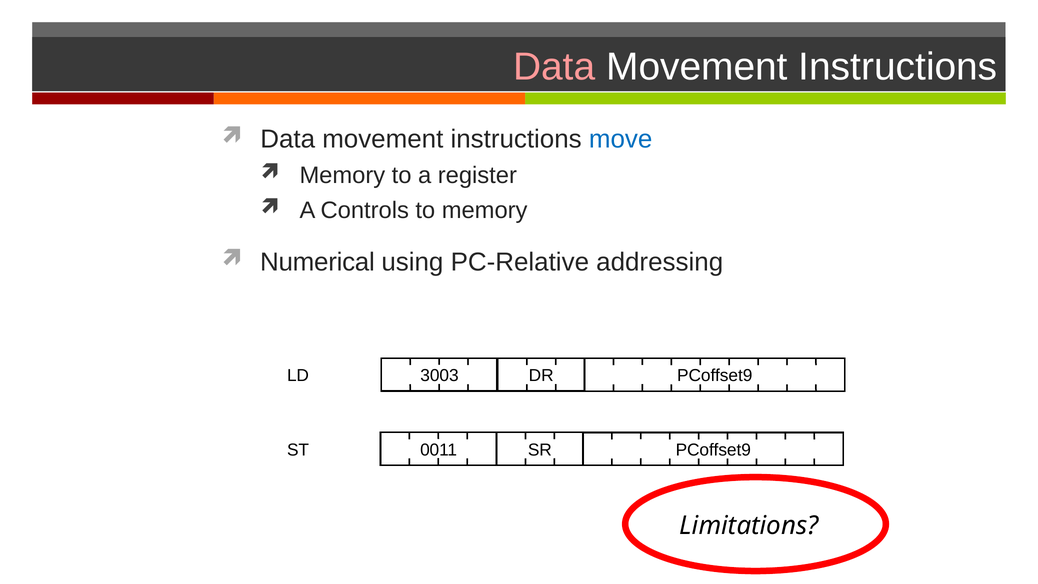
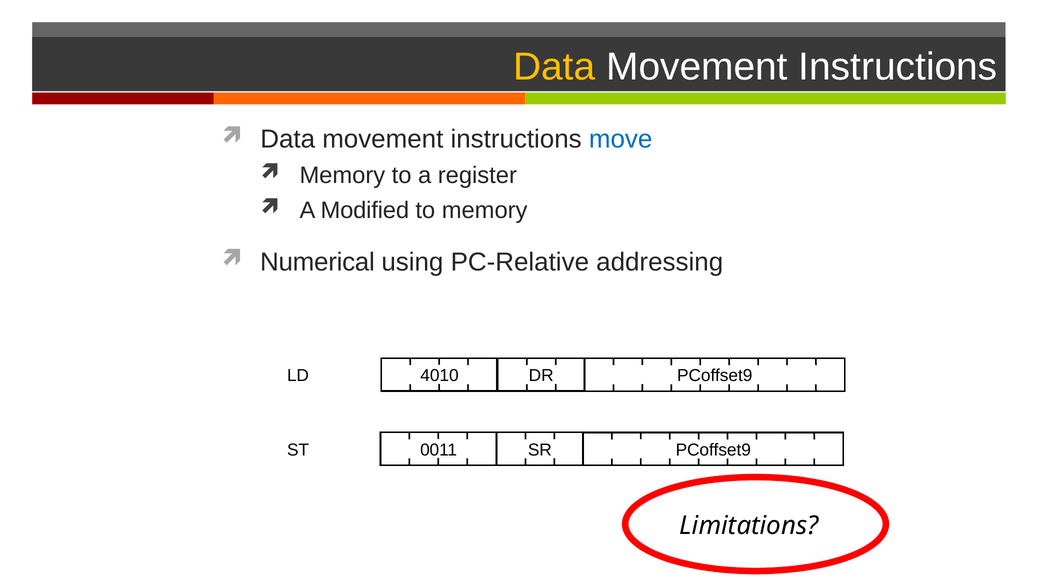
Data colour: pink -> yellow (554, 67)
Controls: Controls -> Modified (365, 210)
3003: 3003 -> 4010 (440, 376)
